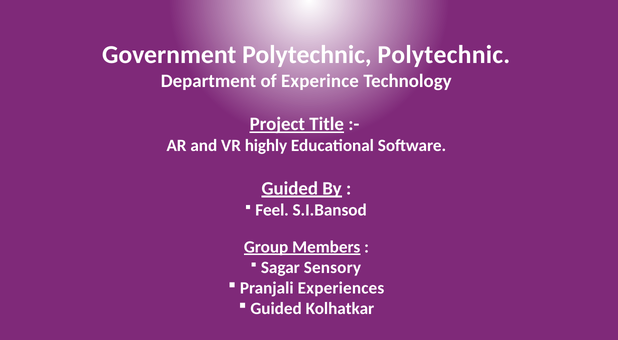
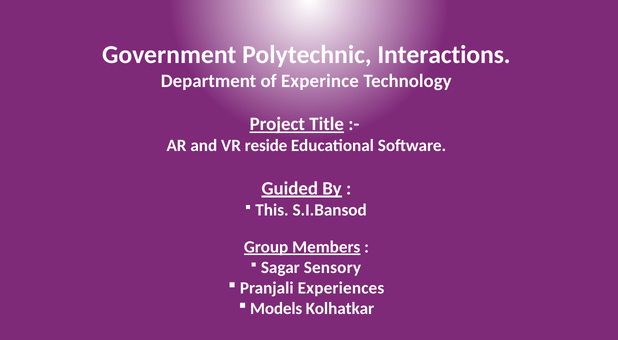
Polytechnic Polytechnic: Polytechnic -> Interactions (444, 55)
highly: highly -> reside (266, 146)
Feel: Feel -> This (272, 210)
Guided: Guided -> Models (276, 309)
